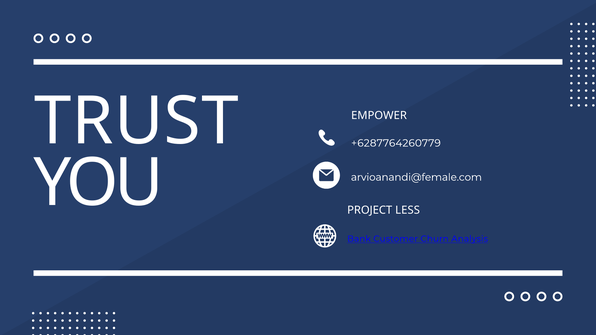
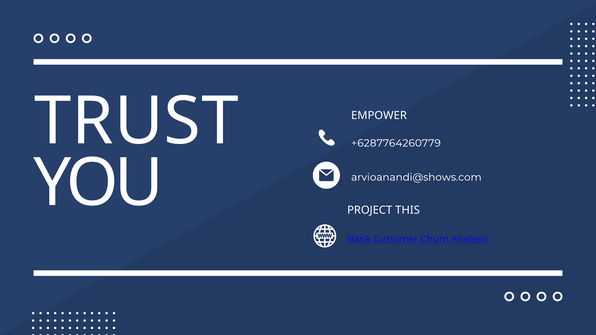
arvioanandi@female.com: arvioanandi@female.com -> arvioanandi@shows.com (416, 177)
LESS: LESS -> THIS (408, 210)
